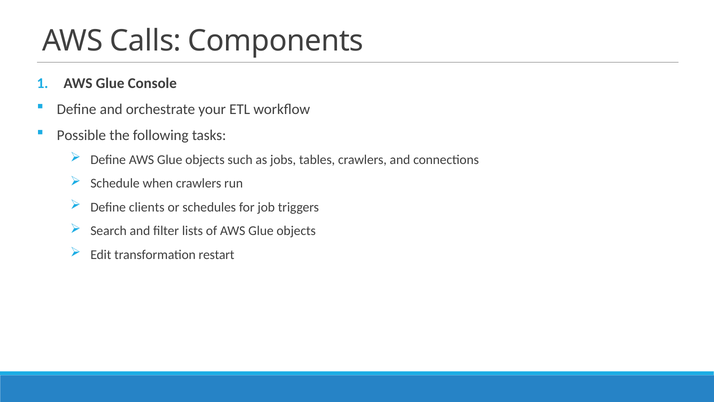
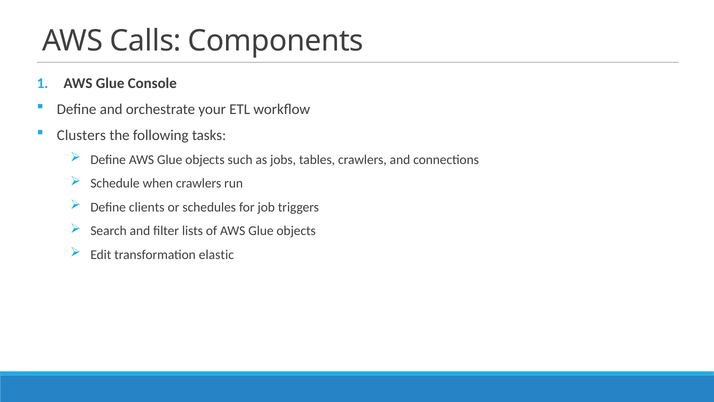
Possible: Possible -> Clusters (81, 135)
restart: restart -> elastic (216, 254)
